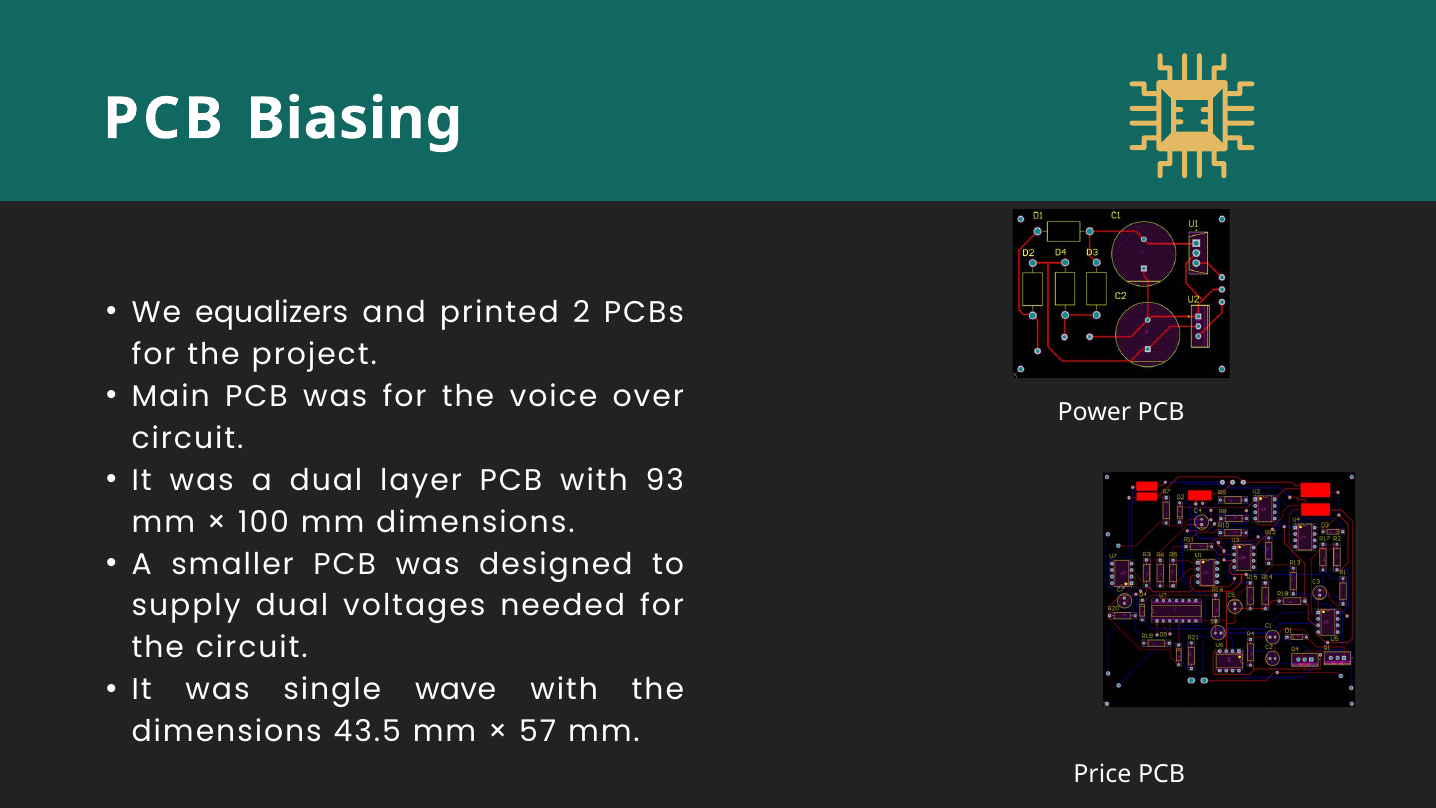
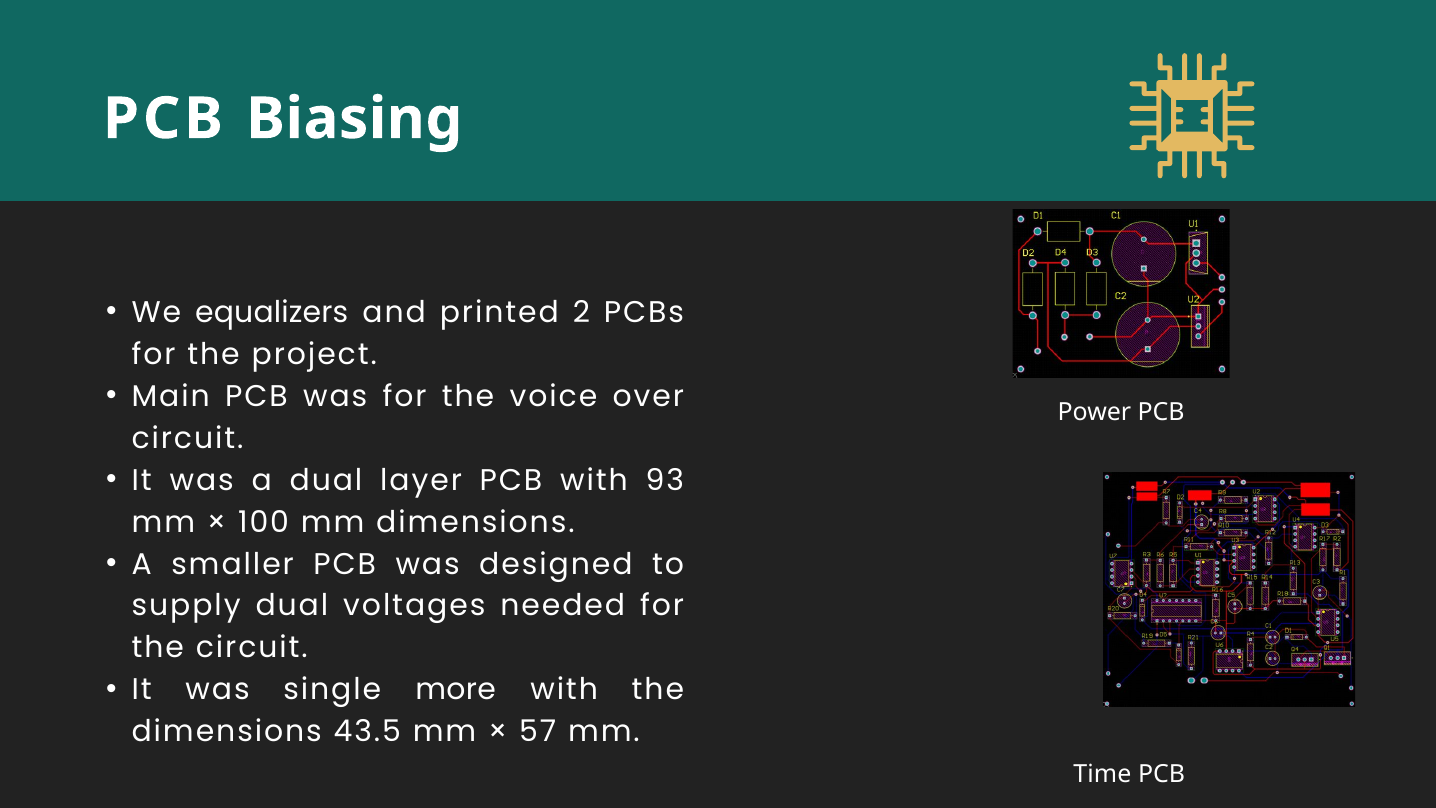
wave: wave -> more (456, 690)
Price: Price -> Time (1102, 774)
